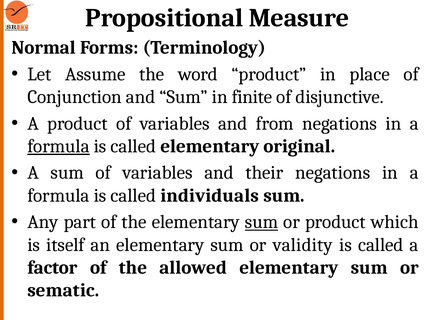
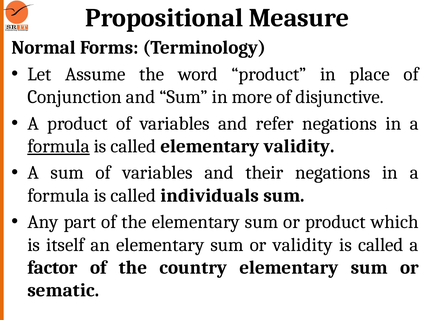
finite: finite -> more (252, 97)
from: from -> refer (275, 124)
elementary original: original -> validity (299, 146)
sum underline: present -> none (262, 222)
allowed: allowed -> country (193, 268)
